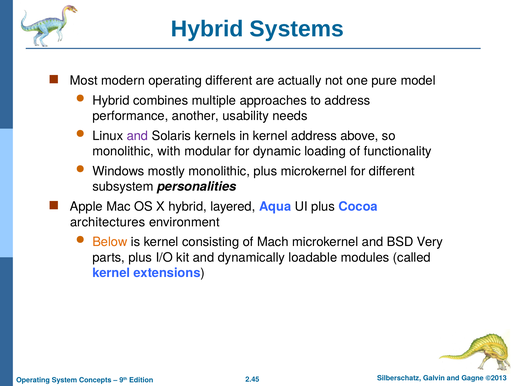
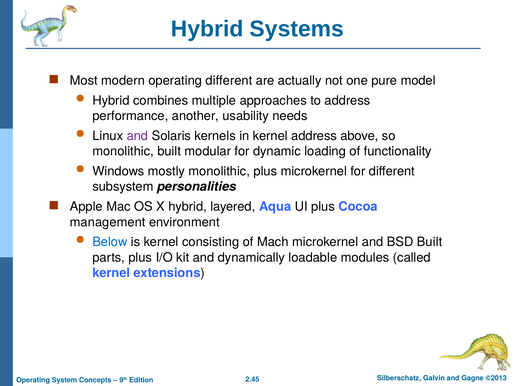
monolithic with: with -> built (169, 151)
architectures: architectures -> management (108, 222)
Below colour: orange -> blue (110, 242)
BSD Very: Very -> Built (430, 242)
